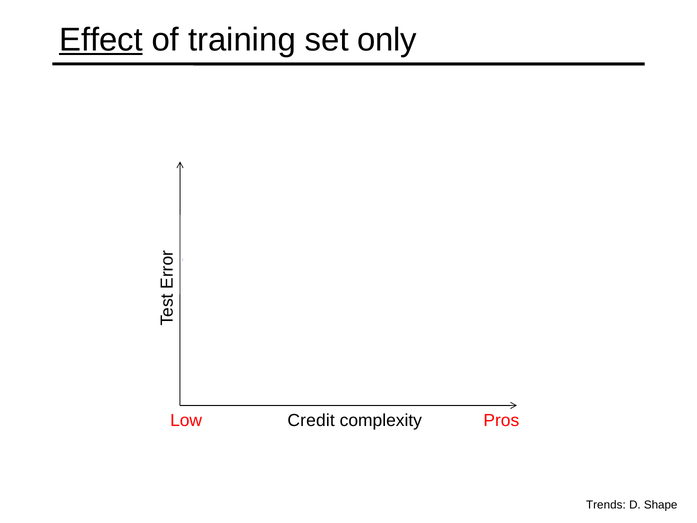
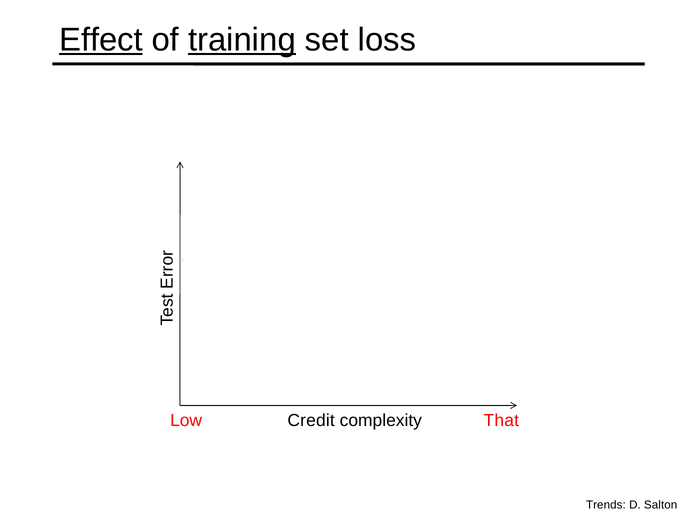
training underline: none -> present (242, 40)
only: only -> loss (387, 40)
Pros: Pros -> That (501, 420)
Shape: Shape -> Salton (661, 505)
